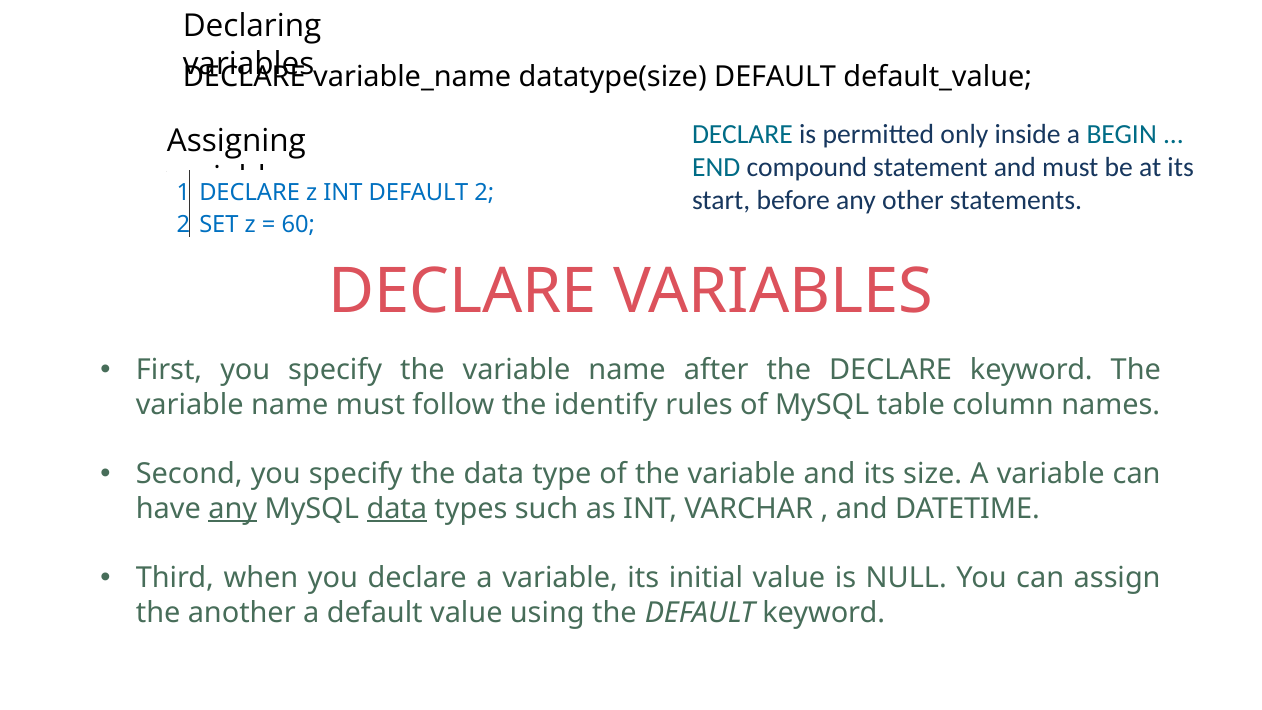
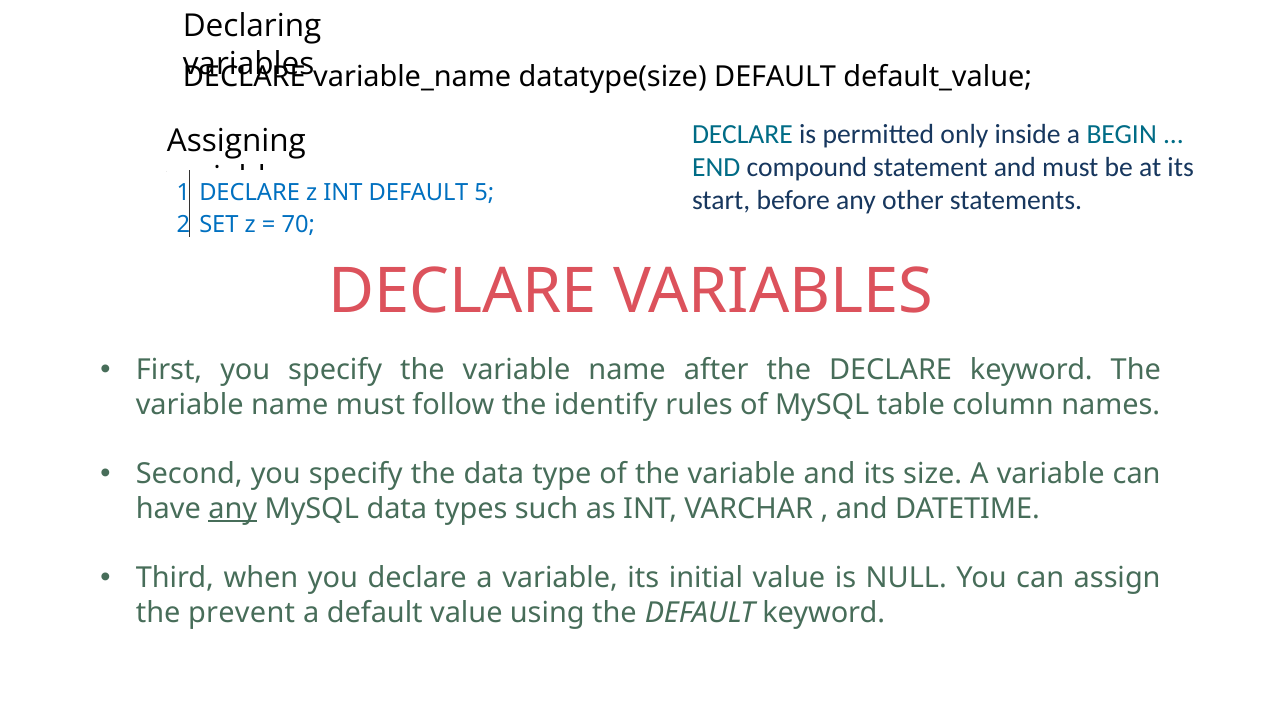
DEFAULT 2: 2 -> 5 (484, 193)
60: 60 -> 70 (298, 225)
data underline: present -> none (397, 509)
another: another -> prevent (242, 613)
